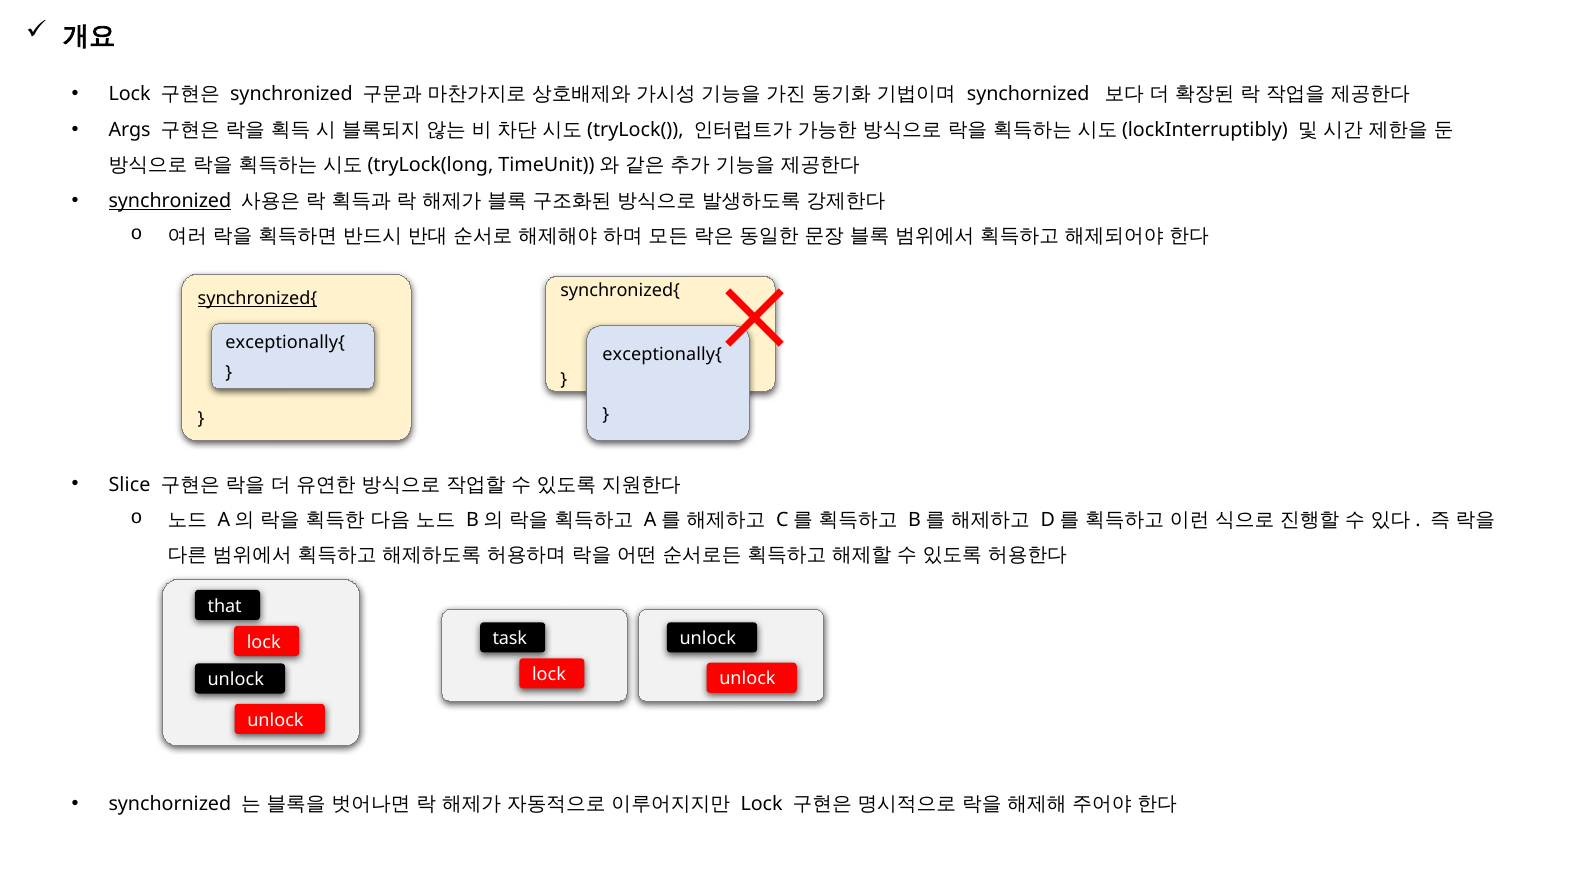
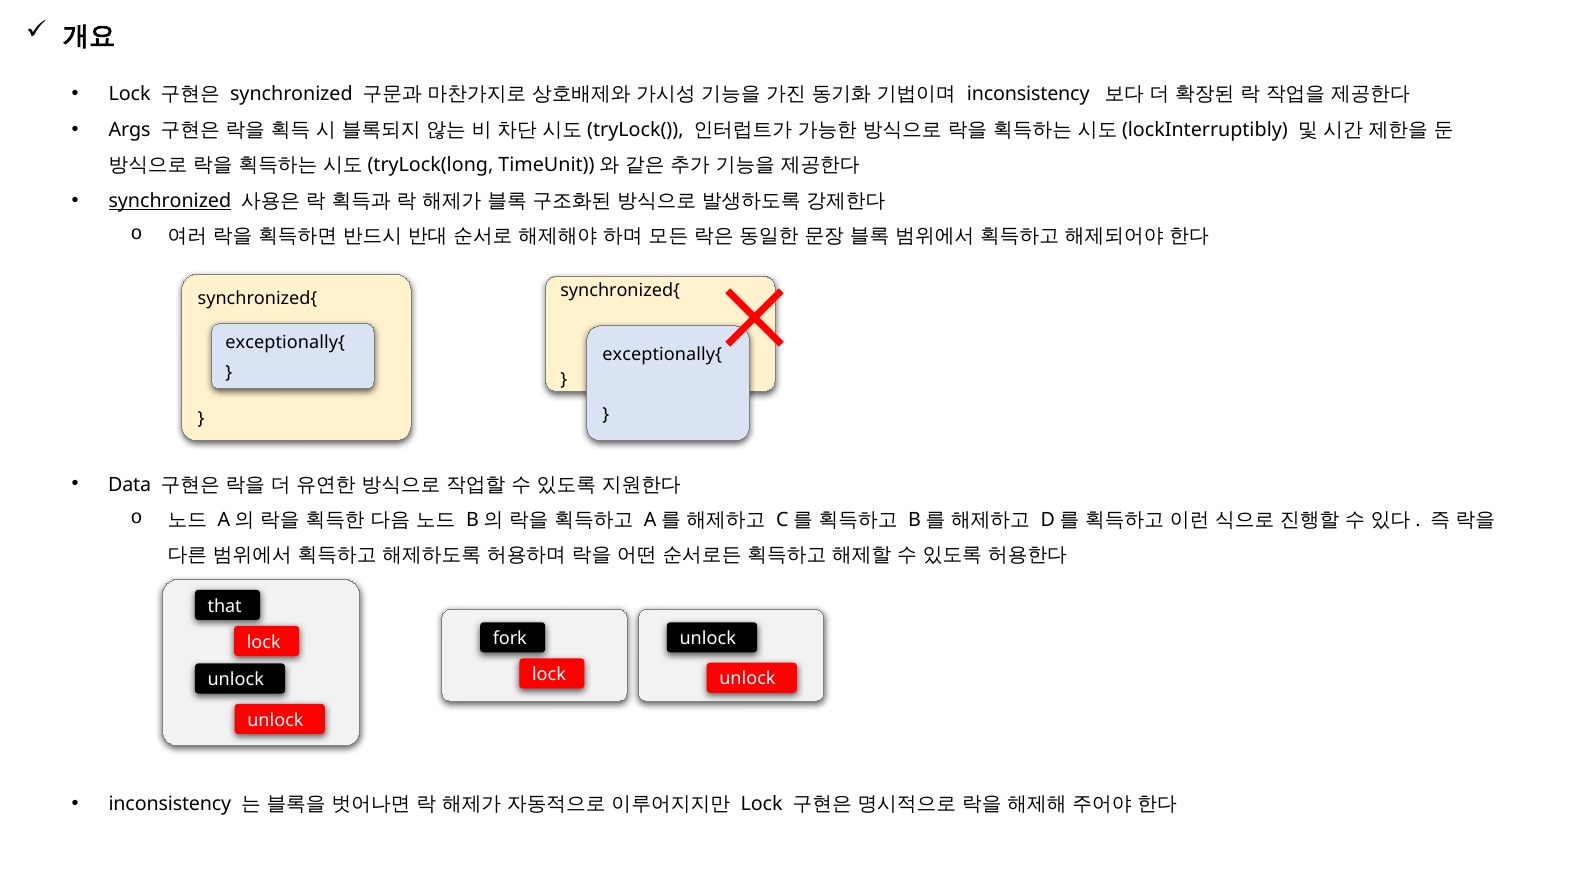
synchornized: synchornized -> inconsistency (1028, 94)
synchronized{ underline: present -> none (257, 299)
Slice: Slice -> Data (130, 485)
task: task -> fork (510, 639)
synchornized: synchornized -> inconsistency (170, 804)
